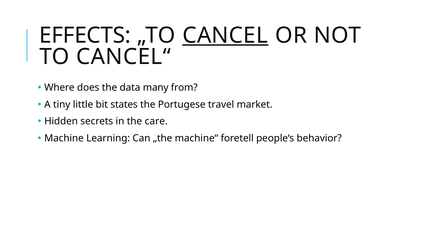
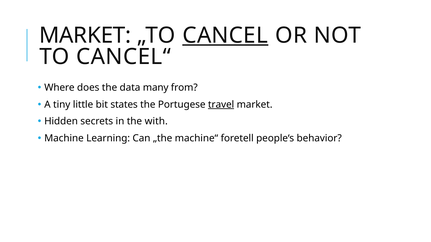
EFFECTS: EFFECTS -> MARKET (85, 35)
travel underline: none -> present (221, 105)
care: care -> with (156, 122)
